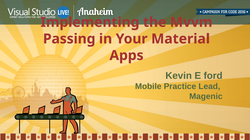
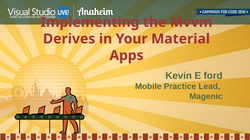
Passing: Passing -> Derives (69, 39)
